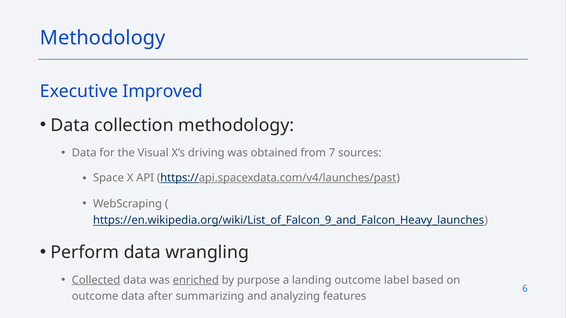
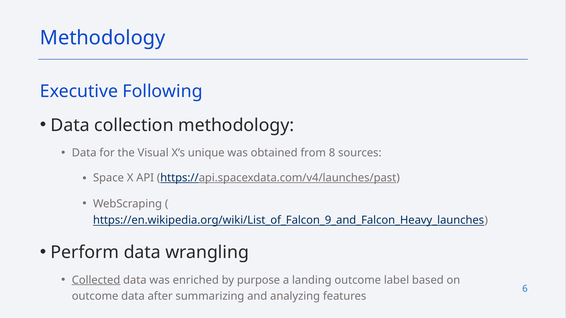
Improved: Improved -> Following (163, 92)
driving: driving -> unique (206, 153)
7: 7 -> 8 (332, 153)
enriched underline: present -> none (196, 280)
